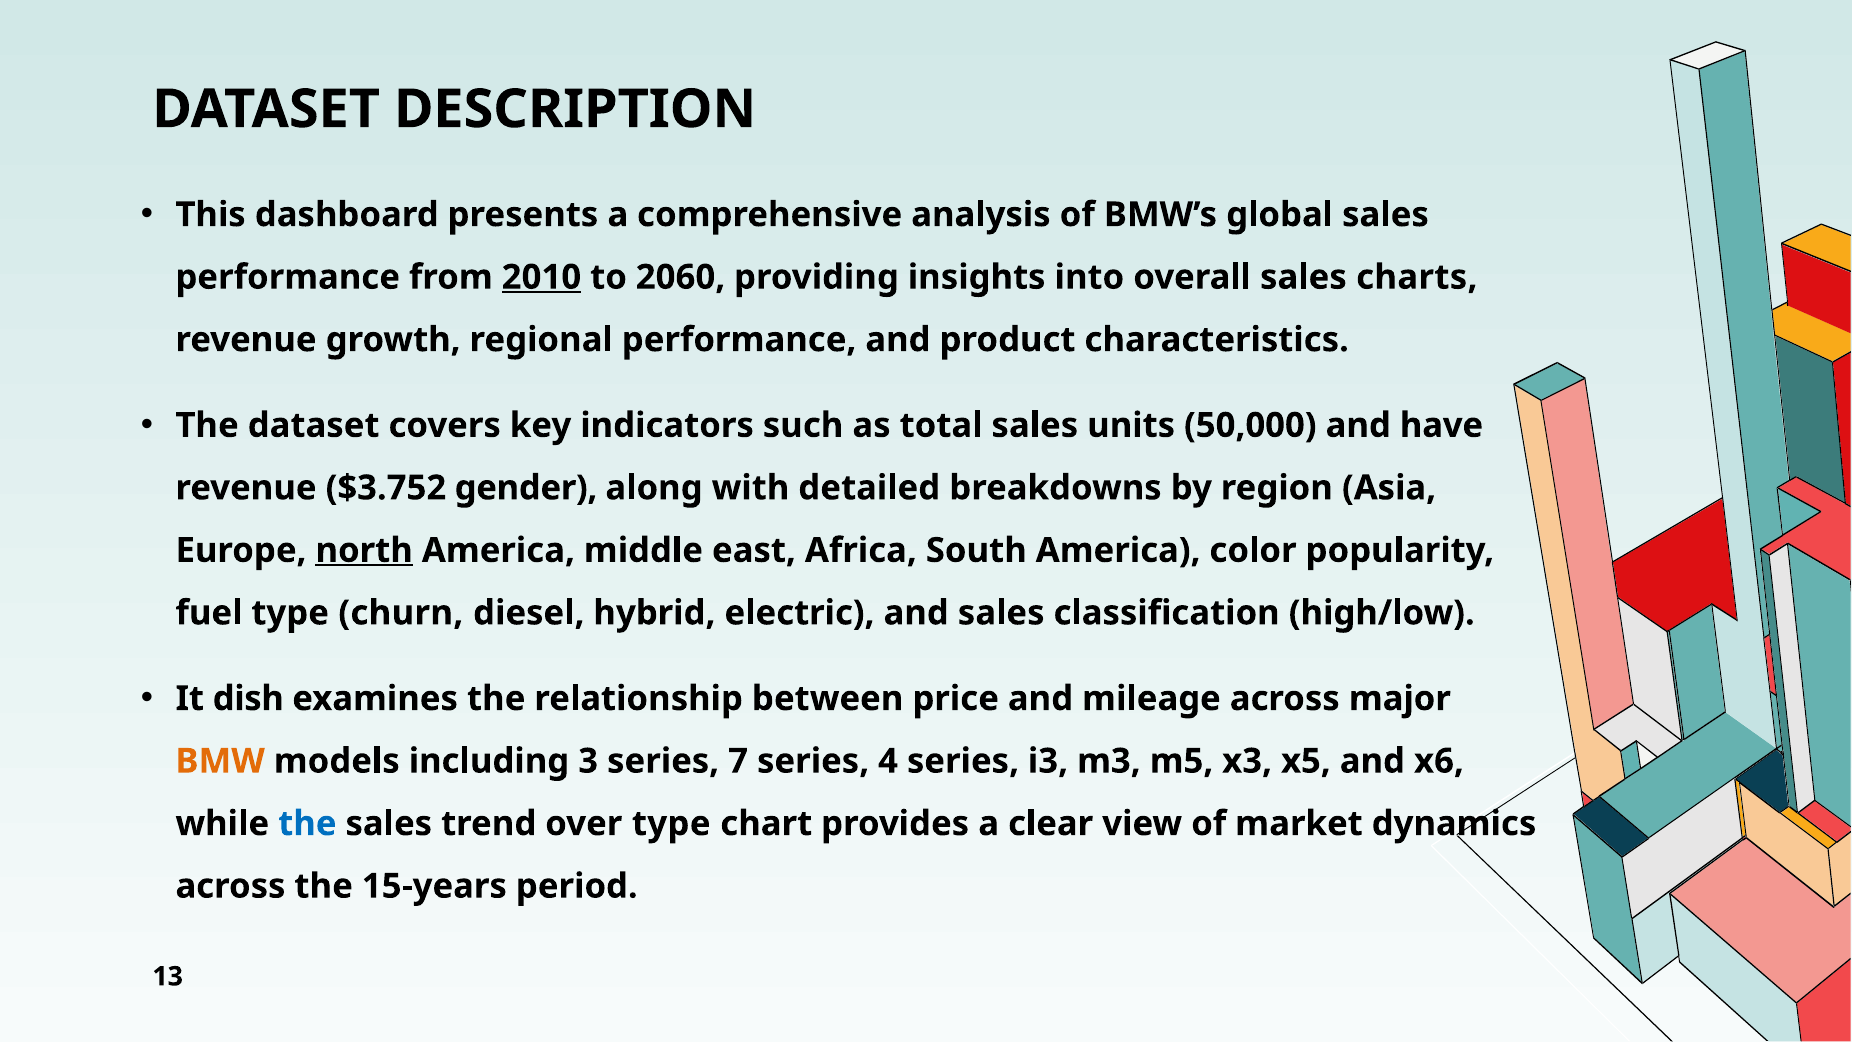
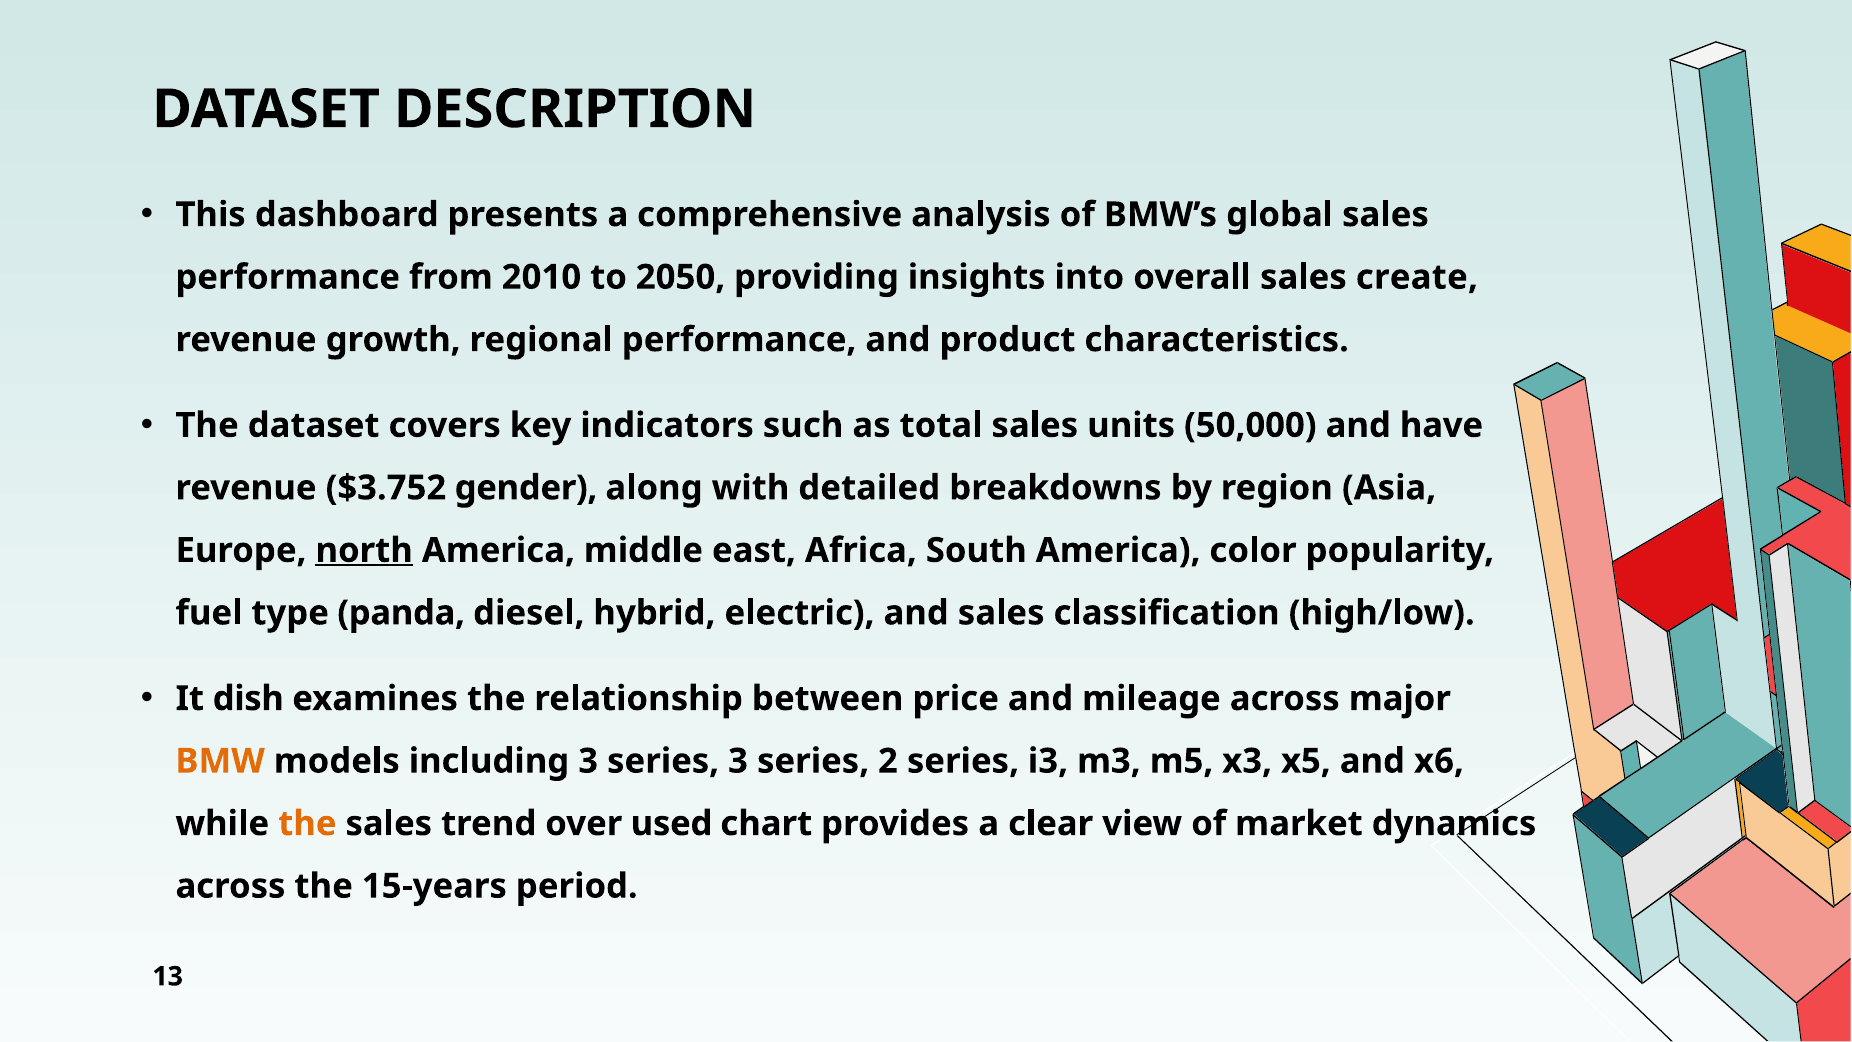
2010 underline: present -> none (541, 277)
2060: 2060 -> 2050 (680, 277)
charts: charts -> create (1417, 277)
churn: churn -> panda (401, 613)
series 7: 7 -> 3 (738, 761)
4: 4 -> 2 (888, 761)
the colour: blue -> orange (307, 823)
over type: type -> used (672, 823)
